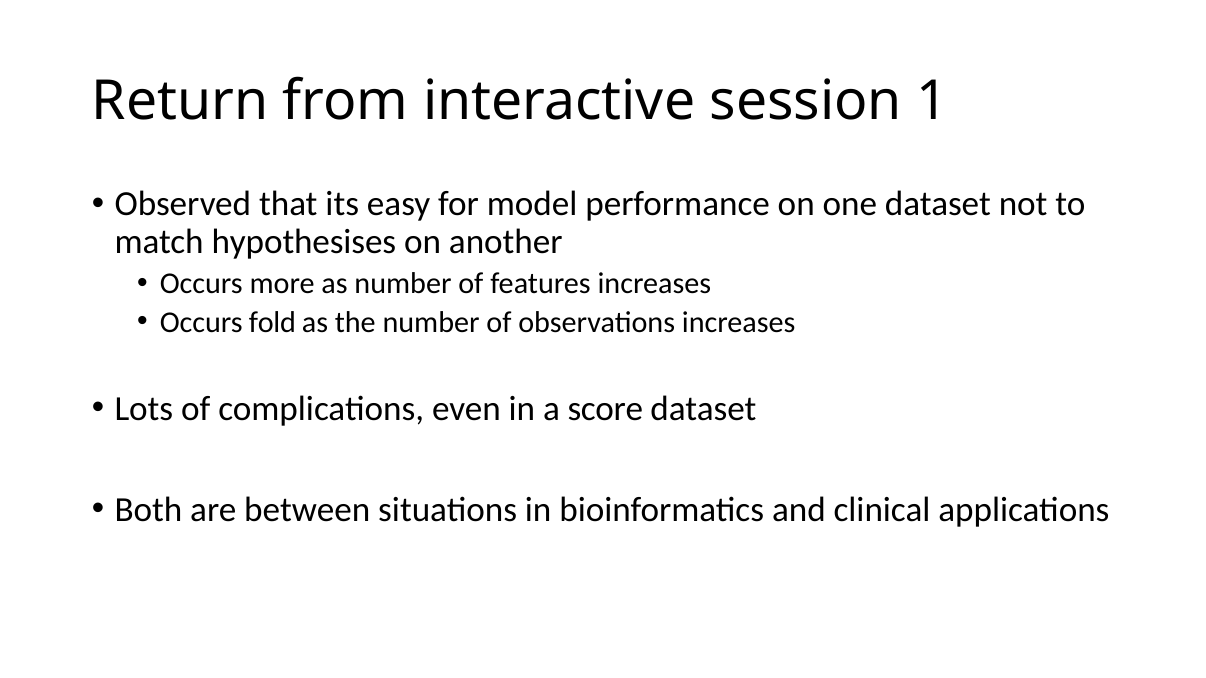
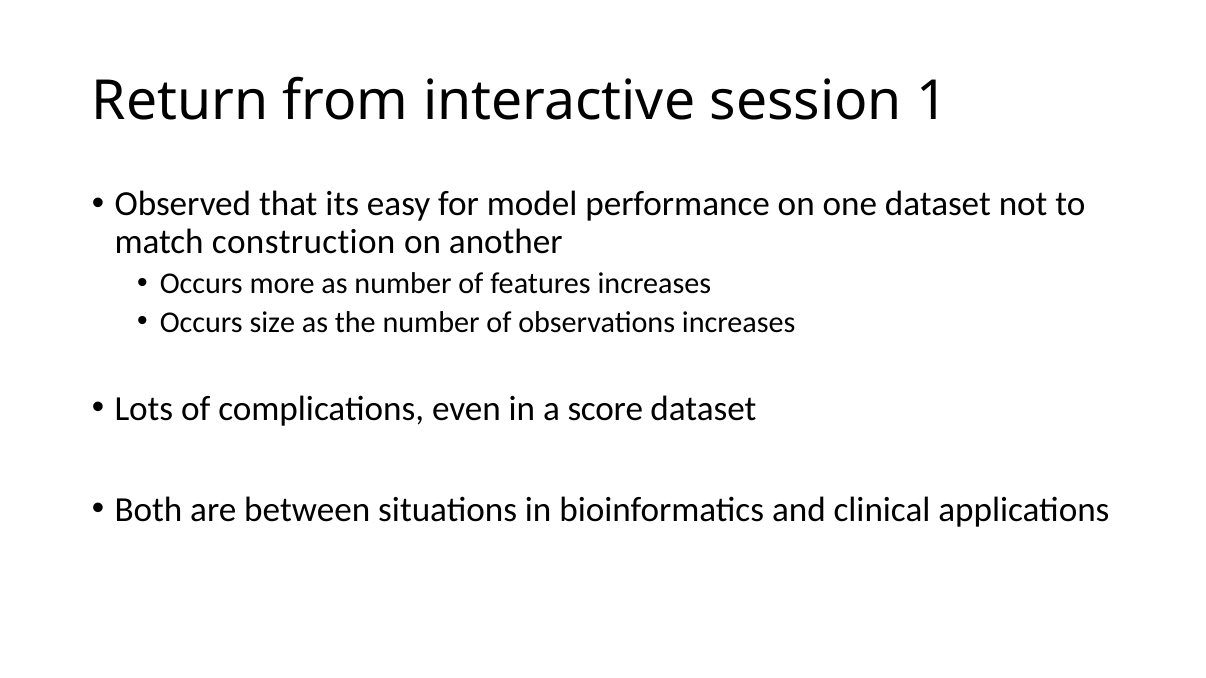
hypothesises: hypothesises -> construction (304, 242)
fold: fold -> size (272, 322)
